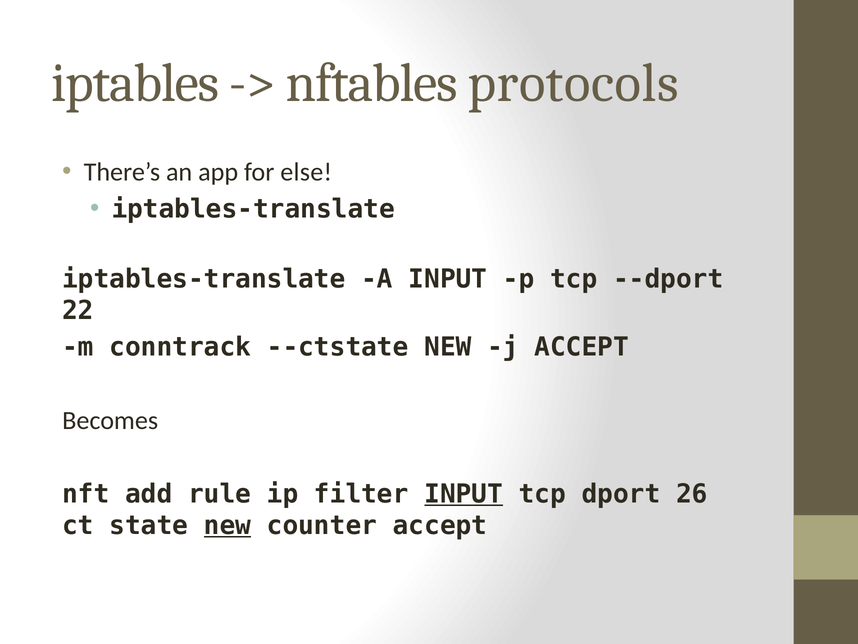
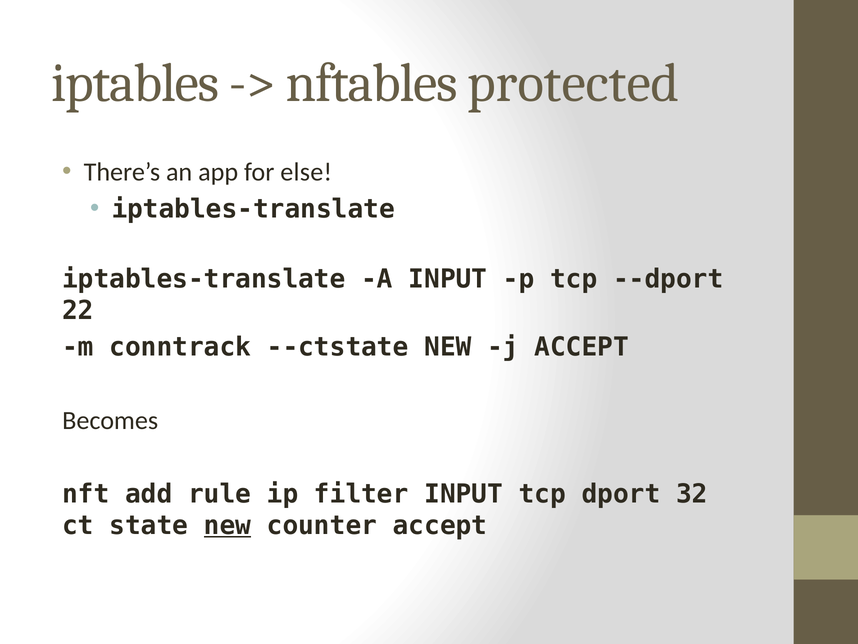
protocols: protocols -> protected (573, 83)
INPUT underline: present -> none (464, 494)
26: 26 -> 32 (692, 494)
